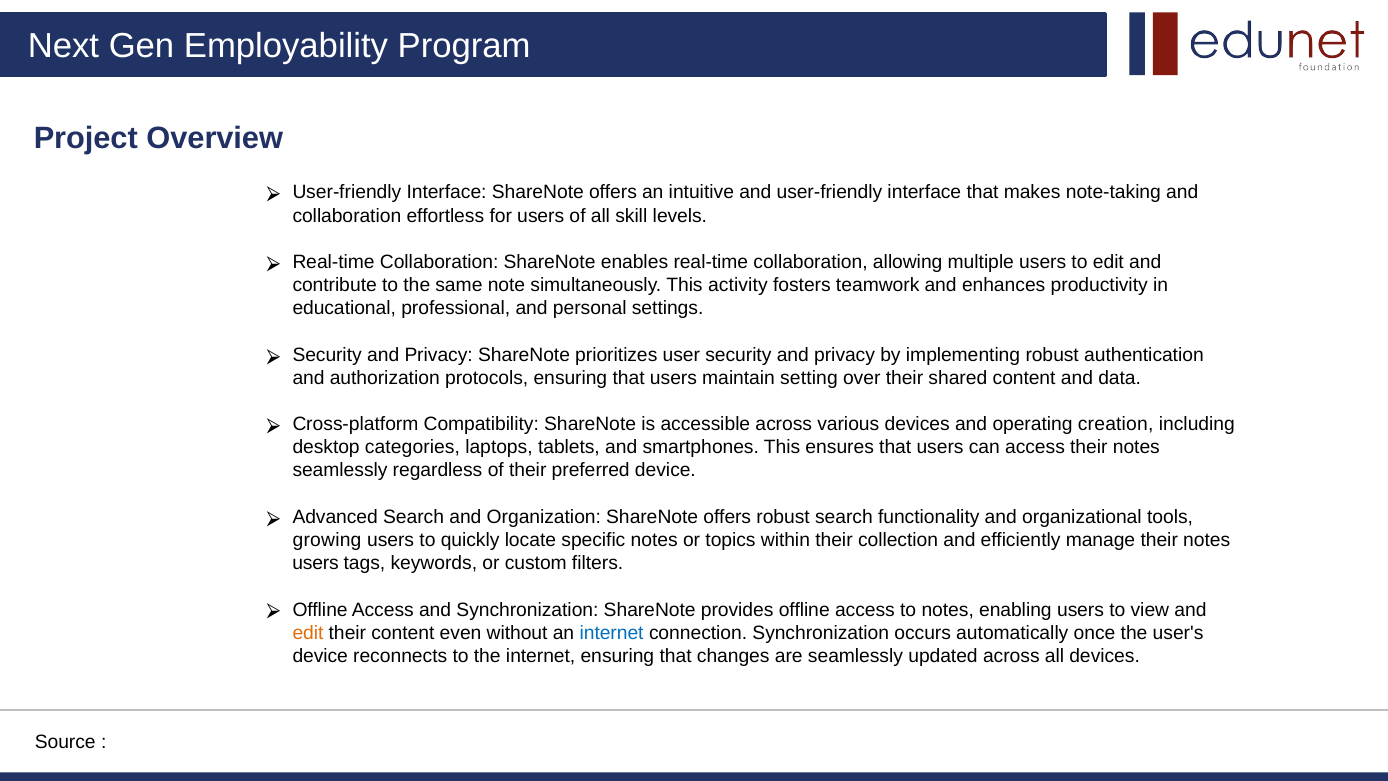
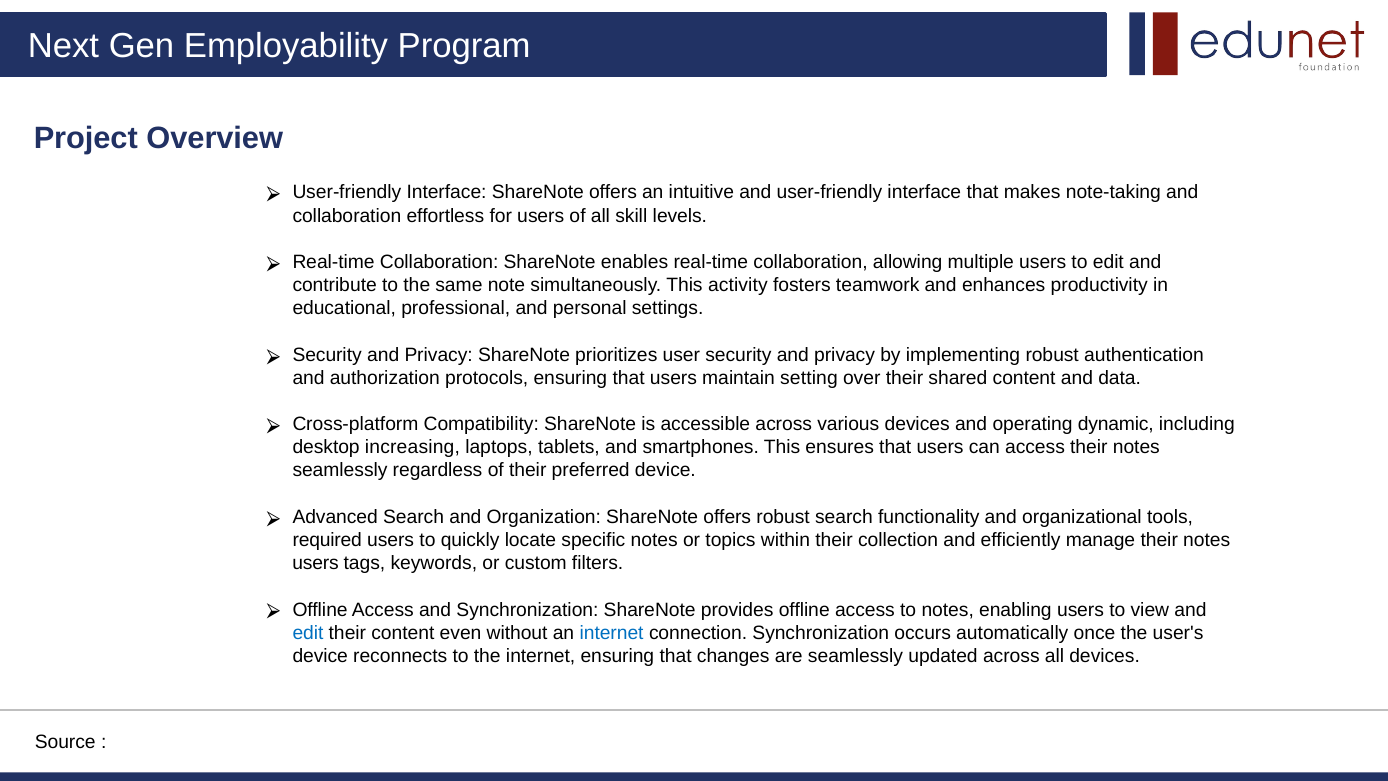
creation: creation -> dynamic (1116, 424)
categories: categories -> increasing (412, 447)
growing: growing -> required (327, 540)
edit colour: orange -> blue (308, 633)
